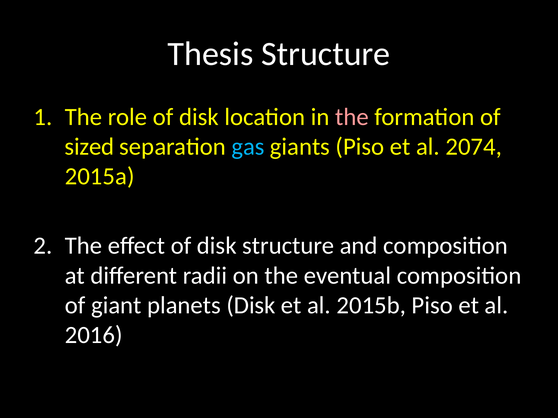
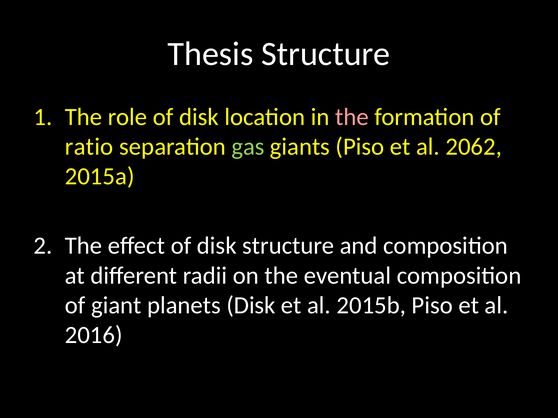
sized: sized -> ratio (89, 147)
gas colour: light blue -> light green (248, 147)
2074: 2074 -> 2062 (474, 147)
